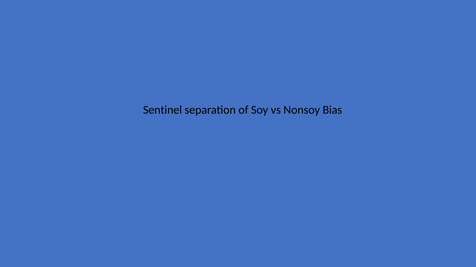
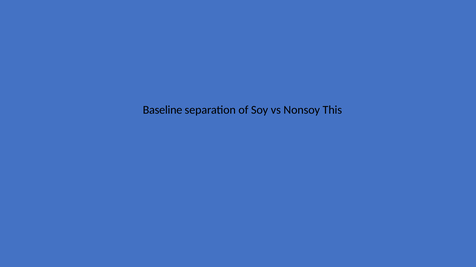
Sentinel: Sentinel -> Baseline (163, 110)
Bias: Bias -> This (332, 110)
